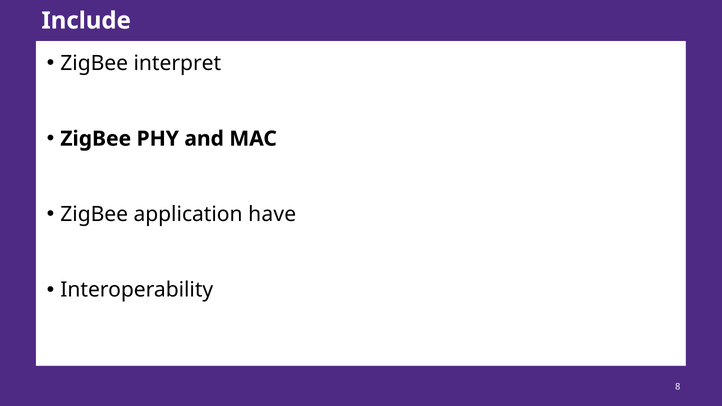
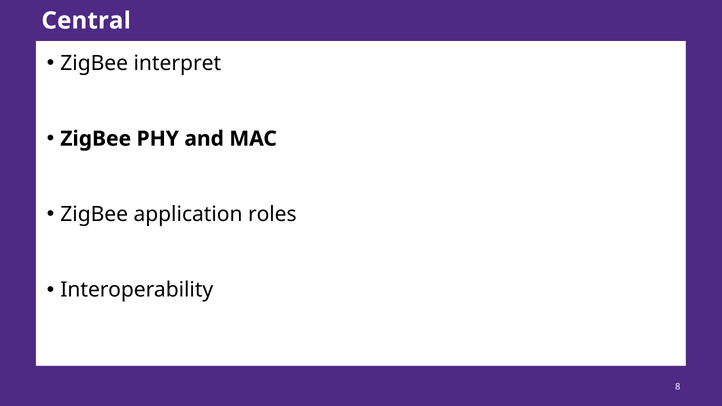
Include: Include -> Central (86, 21)
have: have -> roles (272, 214)
